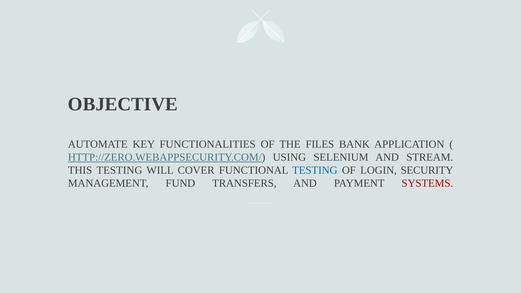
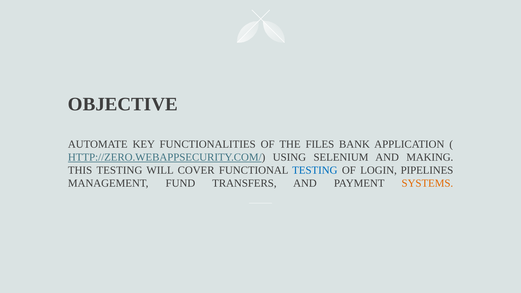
STREAM: STREAM -> MAKING (430, 157)
SECURITY: SECURITY -> PIPELINES (427, 170)
SYSTEMS colour: red -> orange (427, 183)
